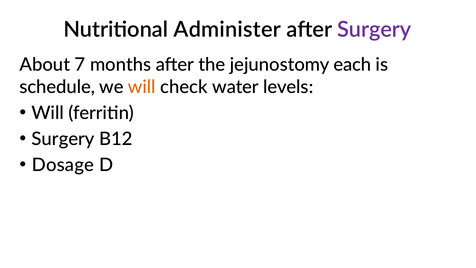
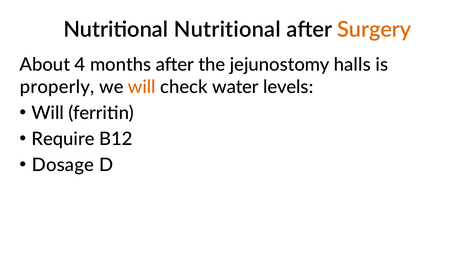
Nutritional Administer: Administer -> Nutritional (227, 29)
Surgery colour: purple -> orange (374, 29)
7: 7 -> 4 (80, 65)
each: each -> halls (352, 65)
schedule: schedule -> properly (57, 87)
Surgery: Surgery -> Require (63, 139)
